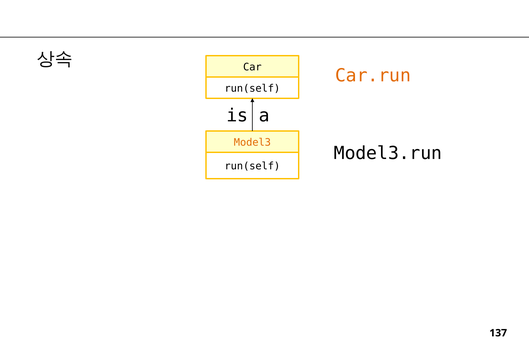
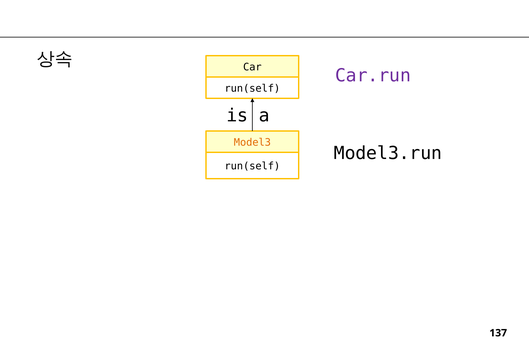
Car.run colour: orange -> purple (373, 76)
